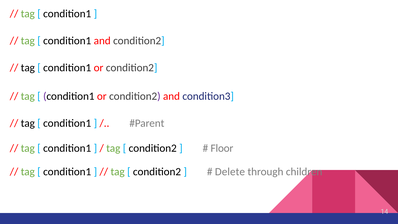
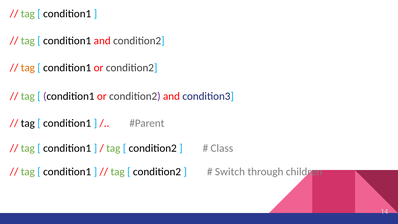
tag colour: black -> orange (28, 68)
Floor: Floor -> Class (222, 148)
Delete: Delete -> Switch (230, 172)
